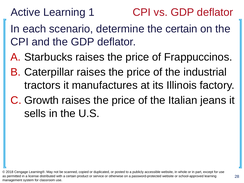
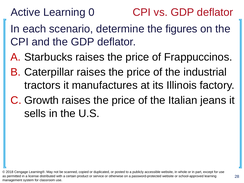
1: 1 -> 0 (91, 12)
the certain: certain -> figures (181, 29)
